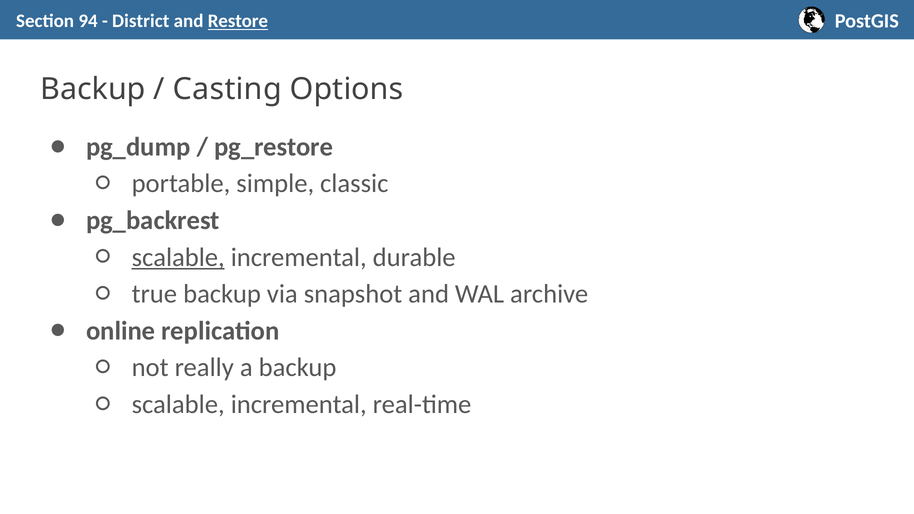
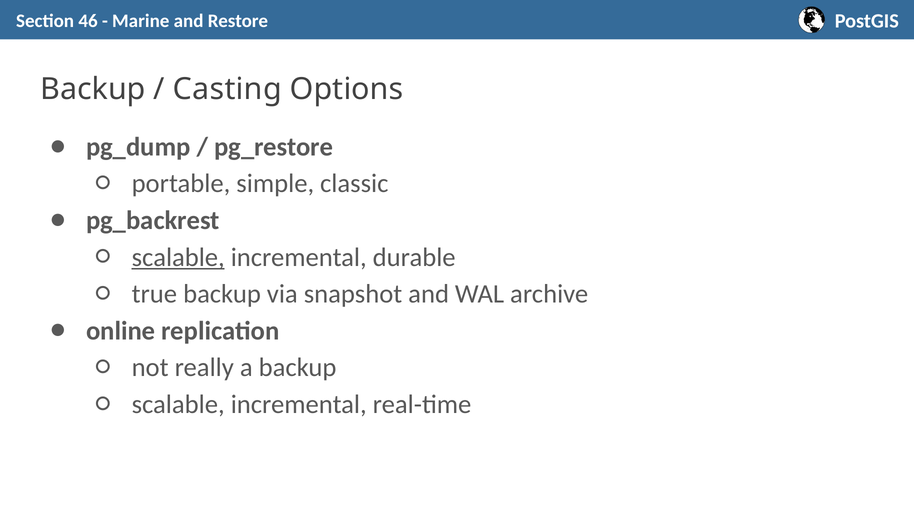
94: 94 -> 46 (88, 21)
District: District -> Marine (141, 21)
Restore underline: present -> none (238, 21)
